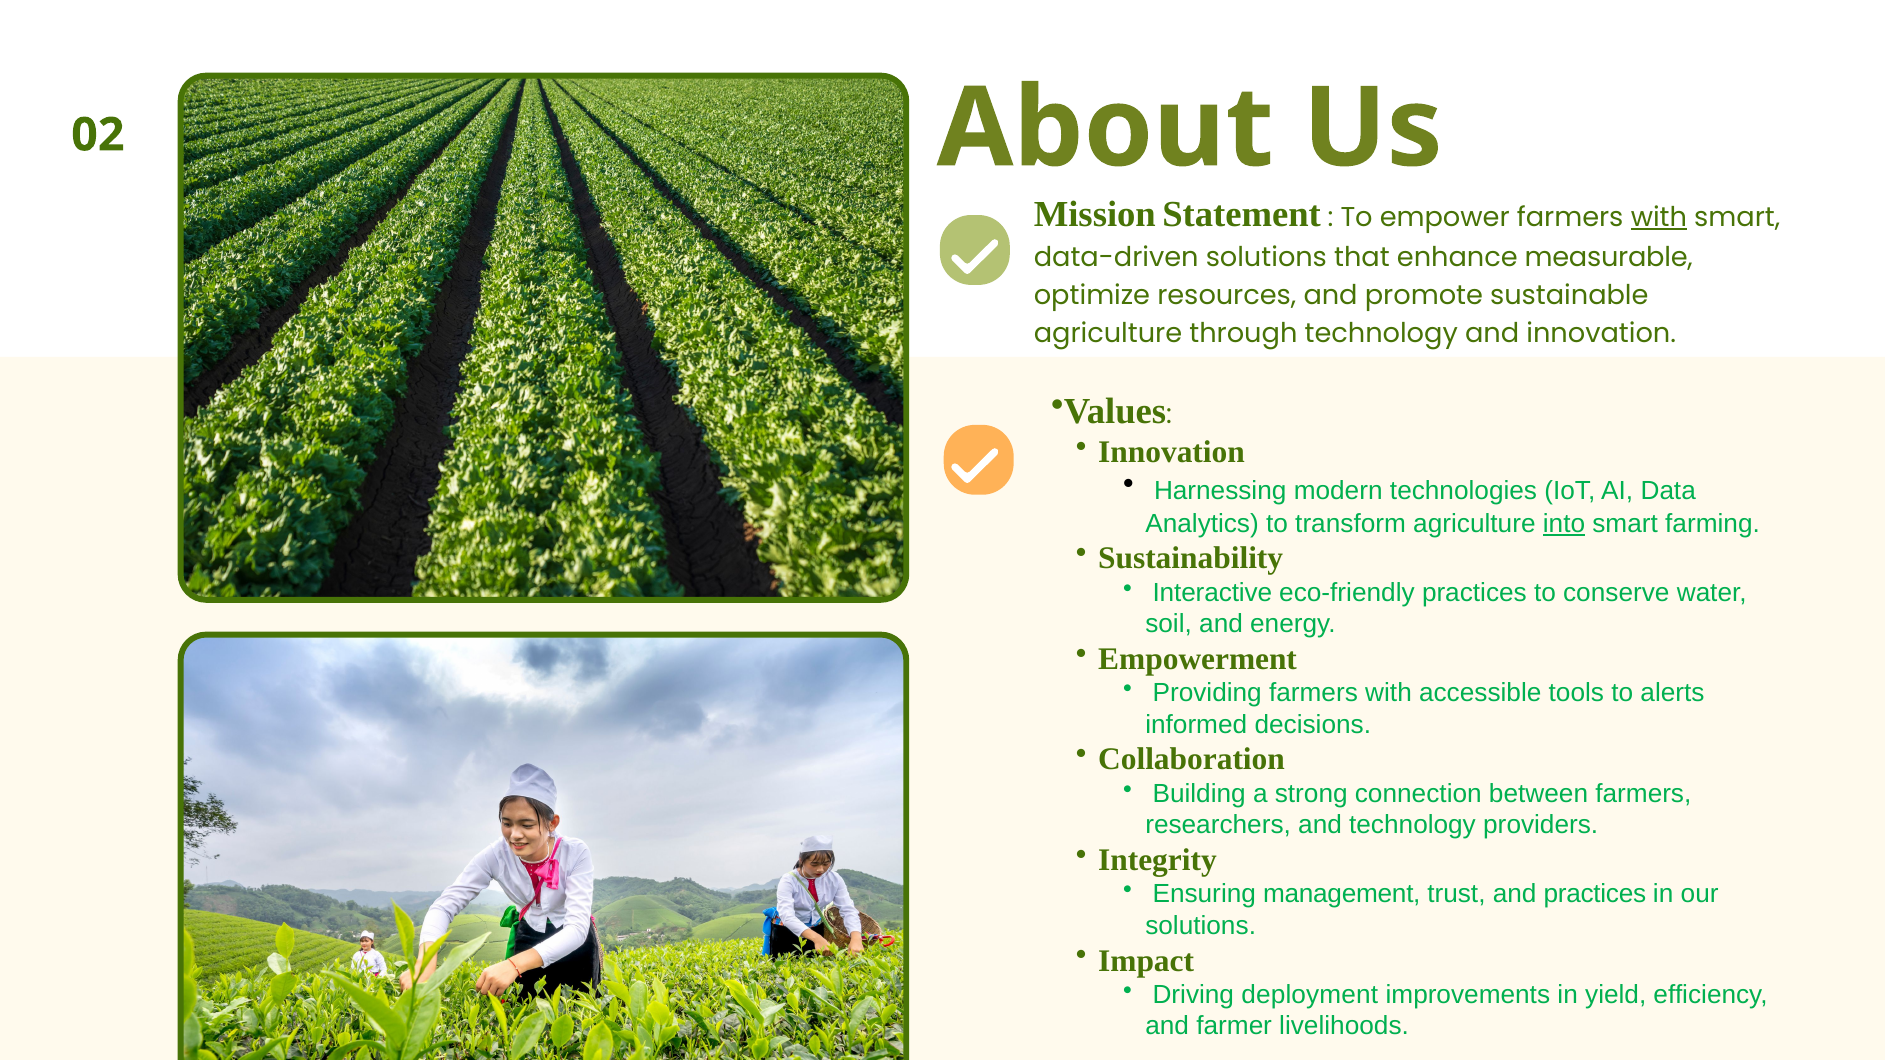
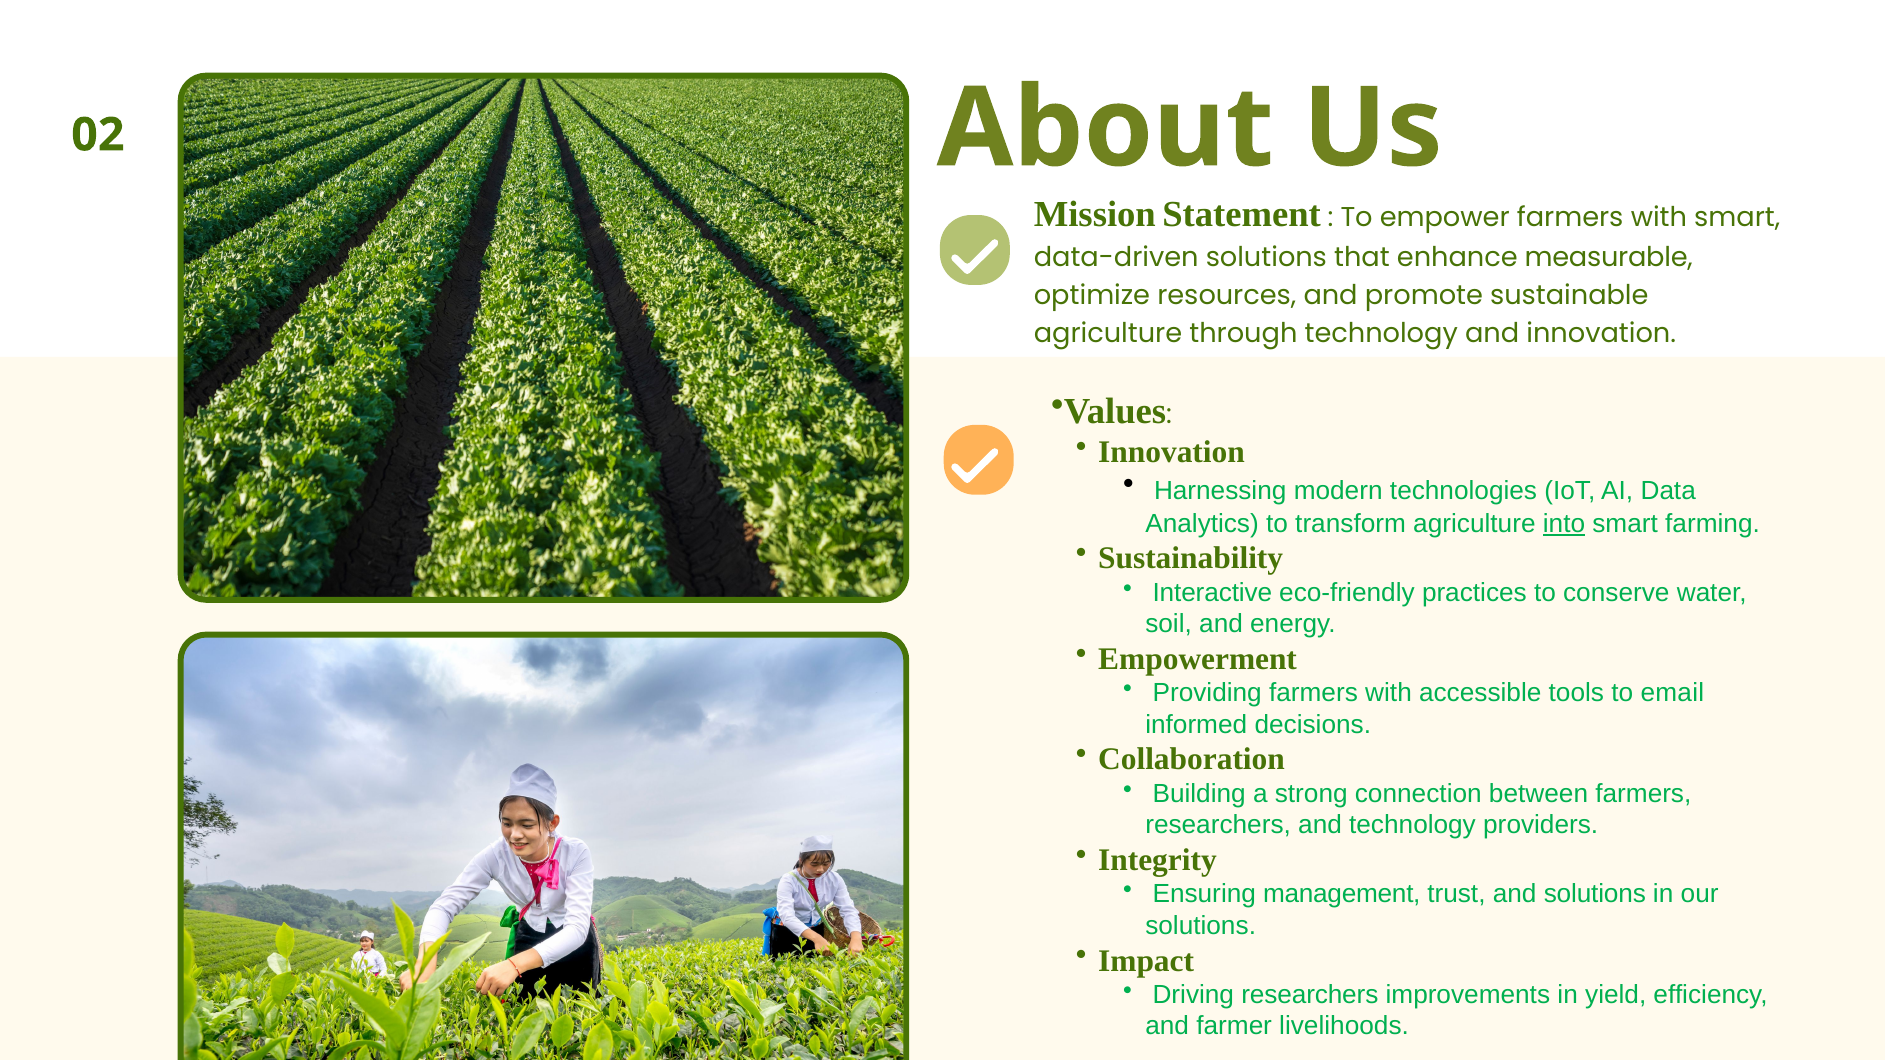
with underline: present -> none (1659, 217)
alerts: alerts -> email (1672, 693)
and practices: practices -> solutions (1595, 895)
Driving deployment: deployment -> researchers (1310, 995)
